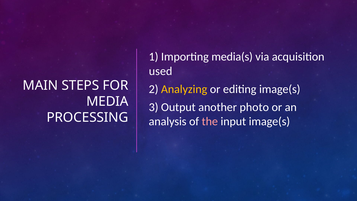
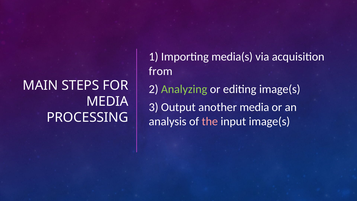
used: used -> from (161, 71)
Analyzing colour: yellow -> light green (184, 89)
another photo: photo -> media (254, 107)
